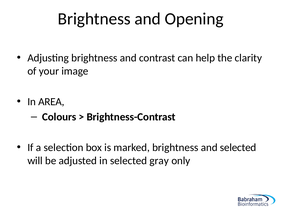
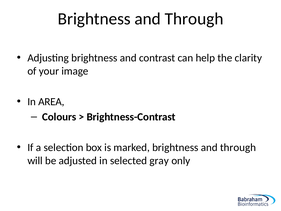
Opening: Opening -> Through (194, 19)
marked brightness and selected: selected -> through (238, 147)
